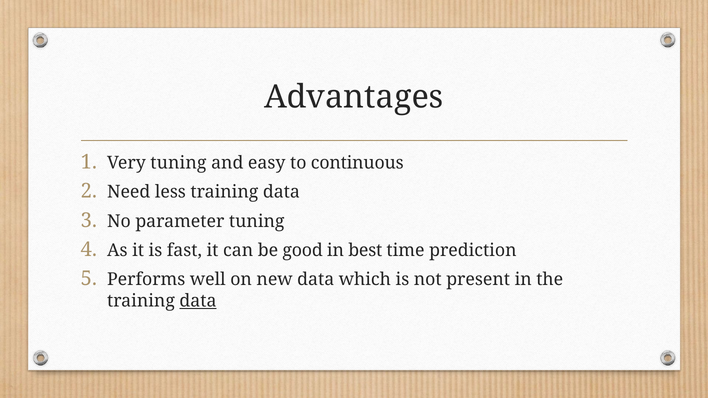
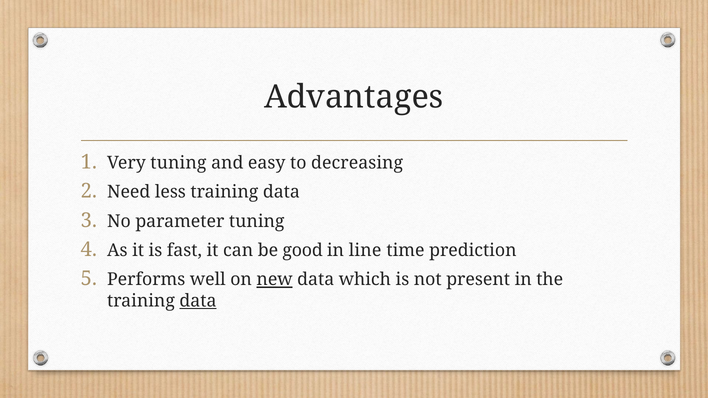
continuous: continuous -> decreasing (357, 163)
best: best -> line (365, 251)
new underline: none -> present (275, 280)
